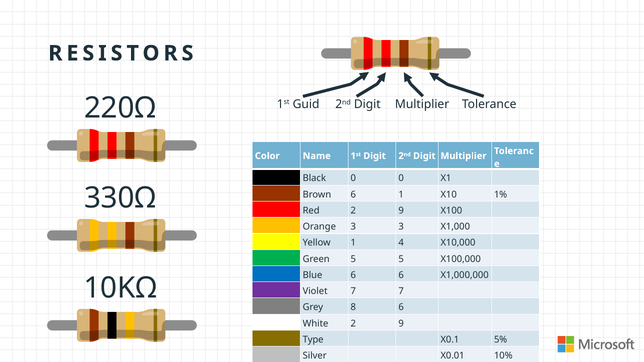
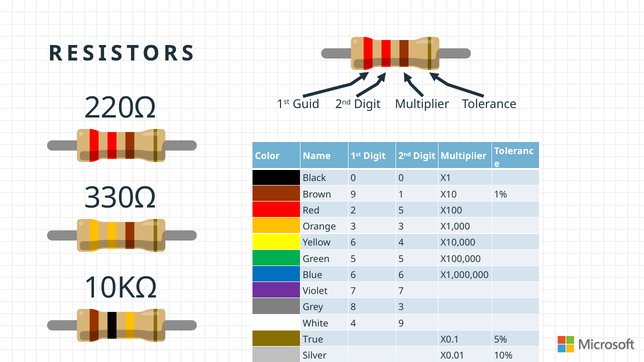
Brown 6: 6 -> 9 (353, 195)
Red 2 9: 9 -> 5 (401, 211)
Yellow 1: 1 -> 6 (353, 243)
8 6: 6 -> 3 (401, 308)
White 2: 2 -> 4 (353, 324)
Type: Type -> True (313, 340)
